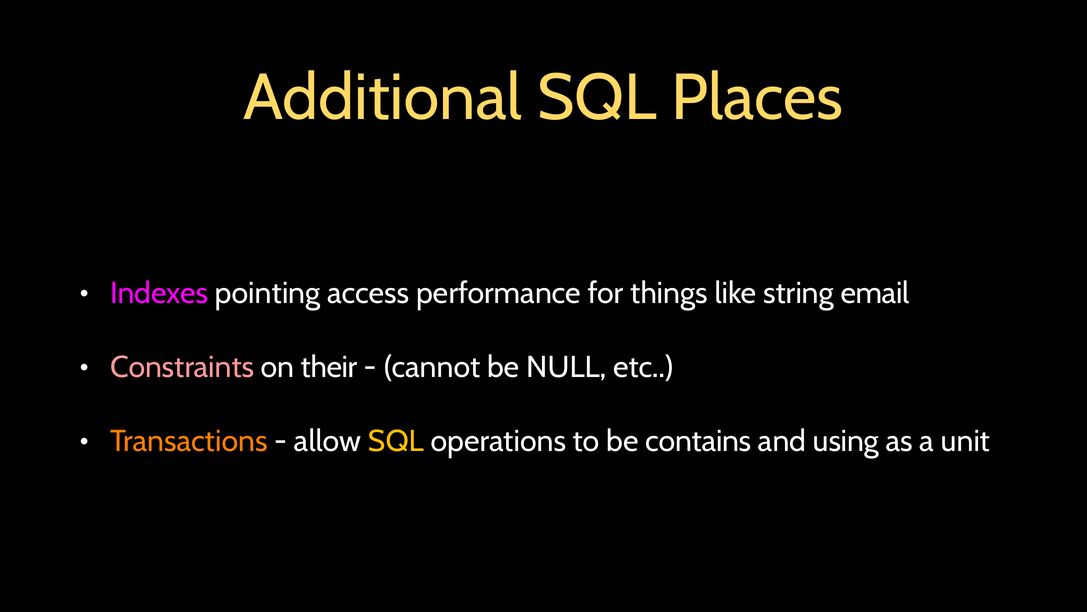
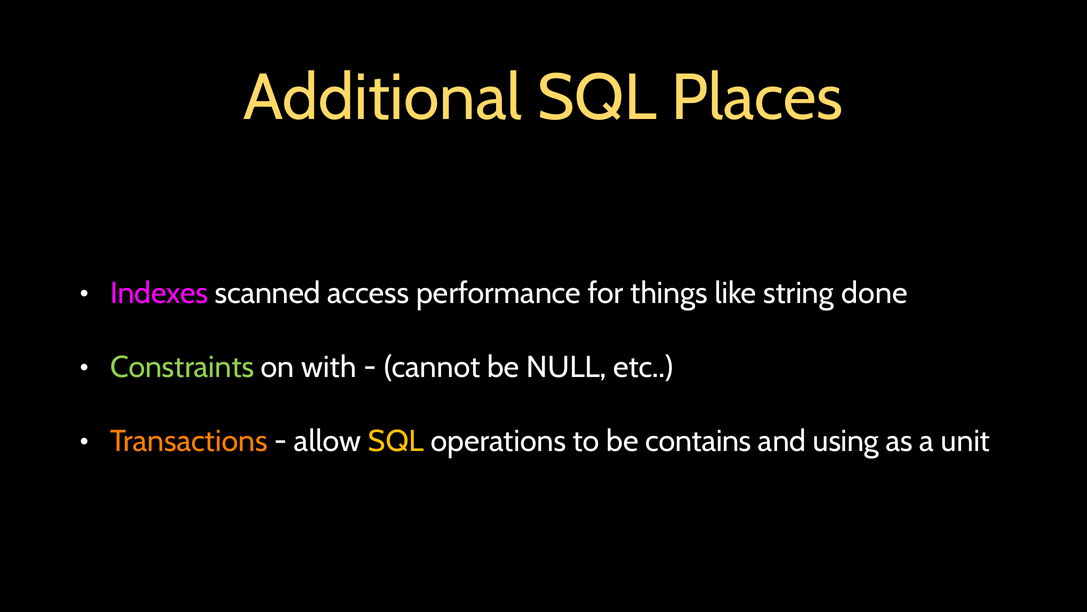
pointing: pointing -> scanned (268, 293)
email: email -> done (875, 293)
Constraints colour: pink -> light green (182, 367)
their: their -> with (329, 367)
